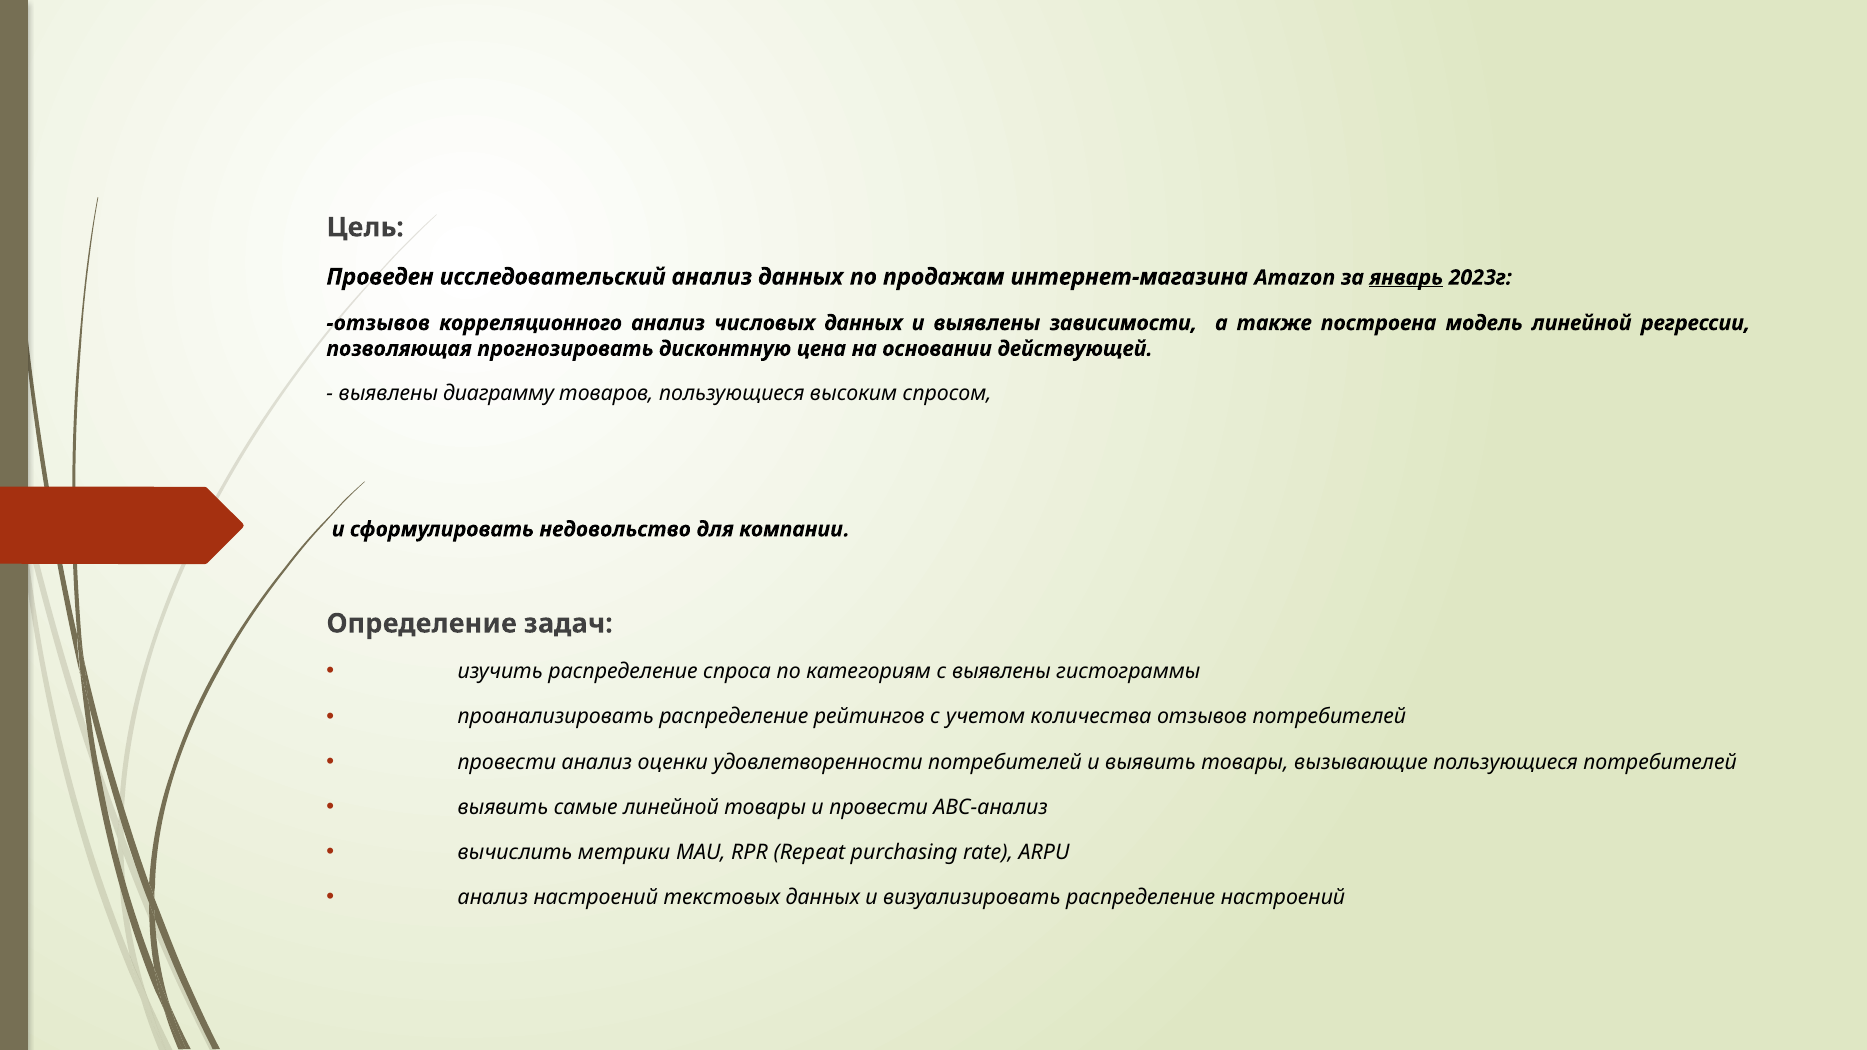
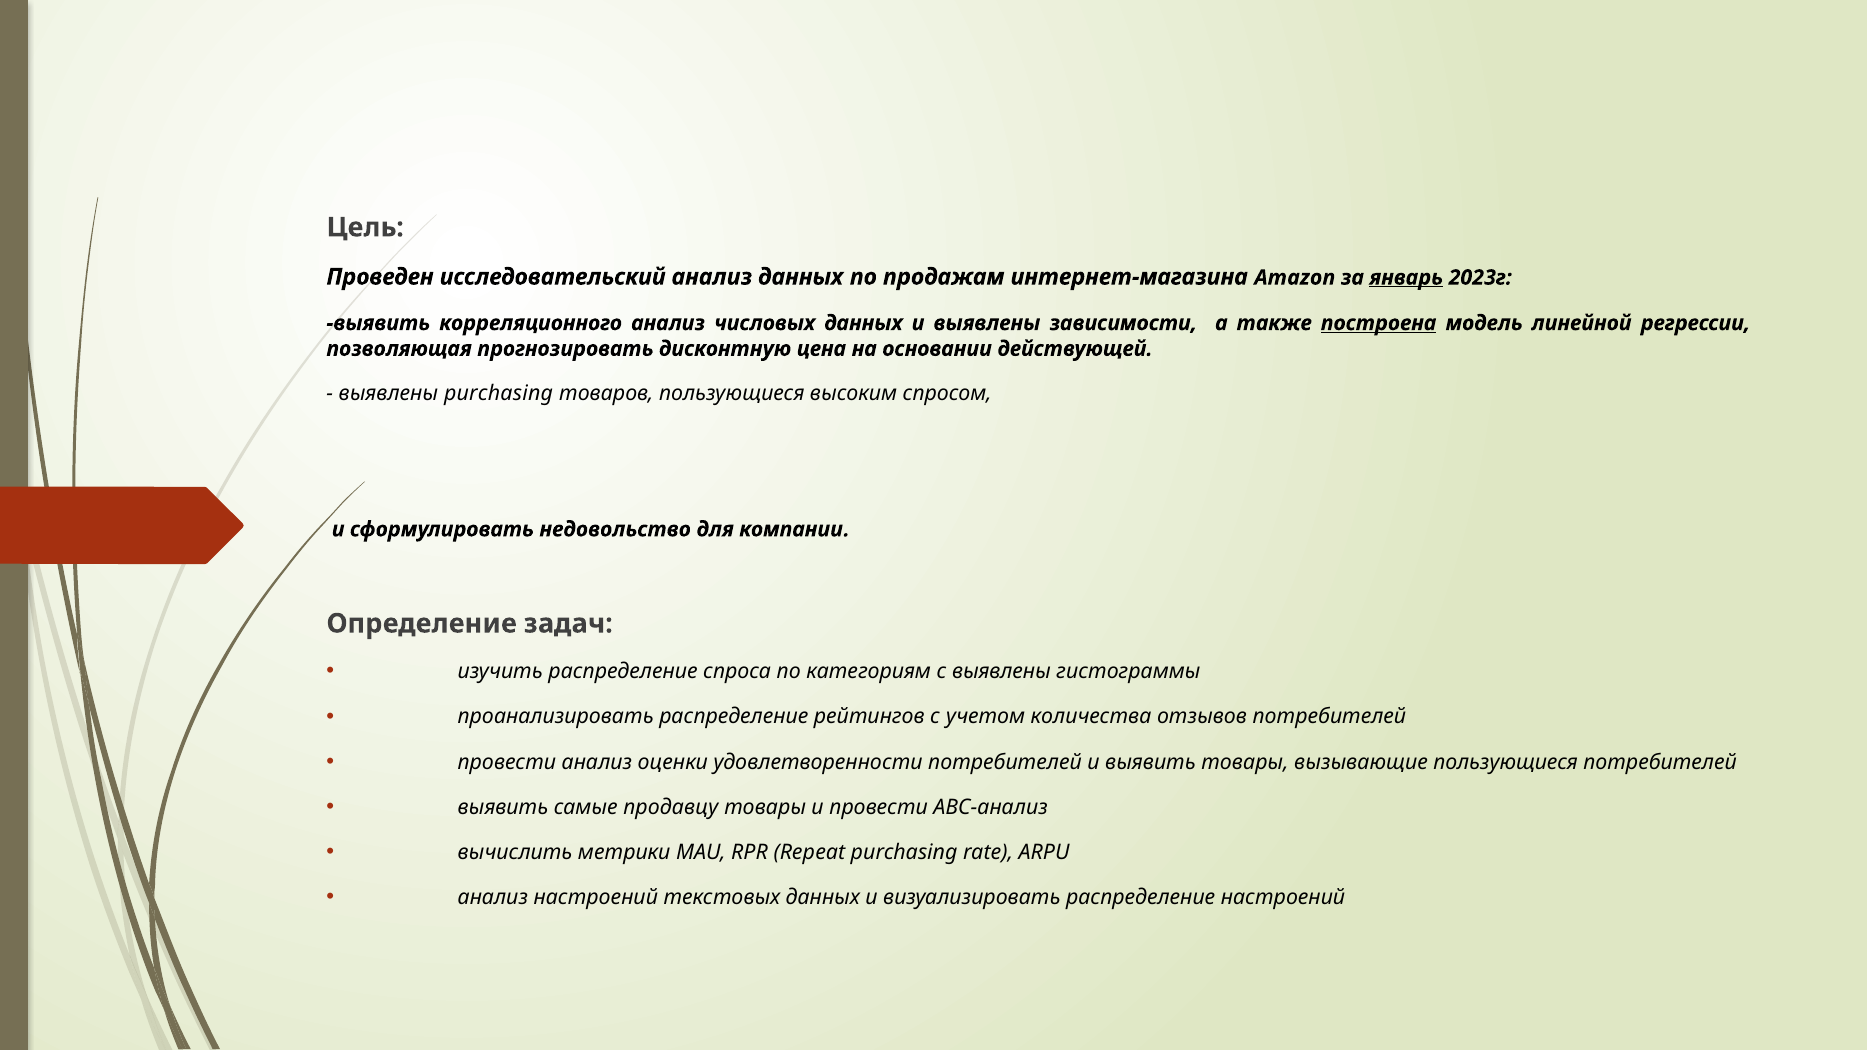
отзывов: отзывов -> выявить (378, 323)
построена underline: none -> present (1379, 323)
выявлены диаграмму: диаграмму -> purchasing (499, 394)
самые линейной: линейной -> продавцу (671, 807)
